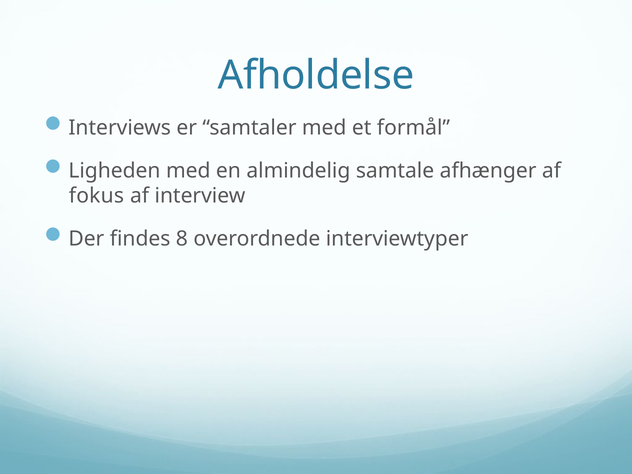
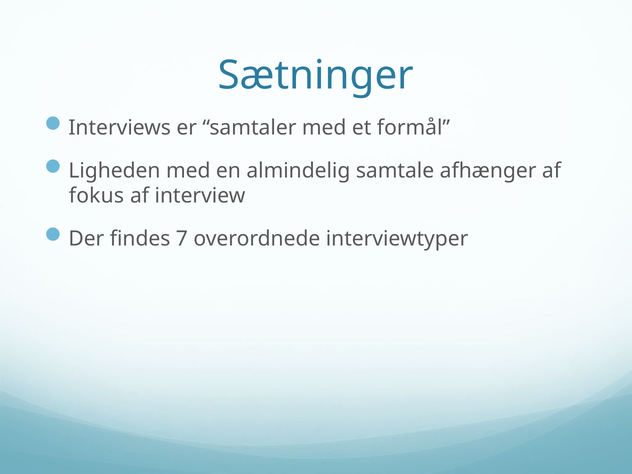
Afholdelse: Afholdelse -> Sætninger (316, 75)
8: 8 -> 7 (182, 239)
